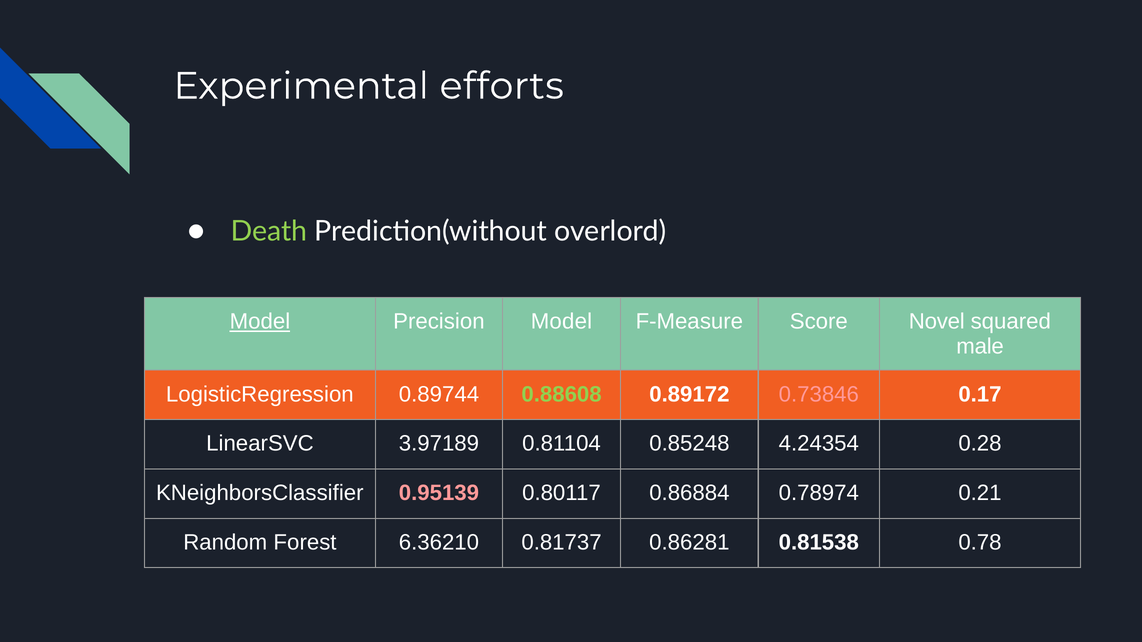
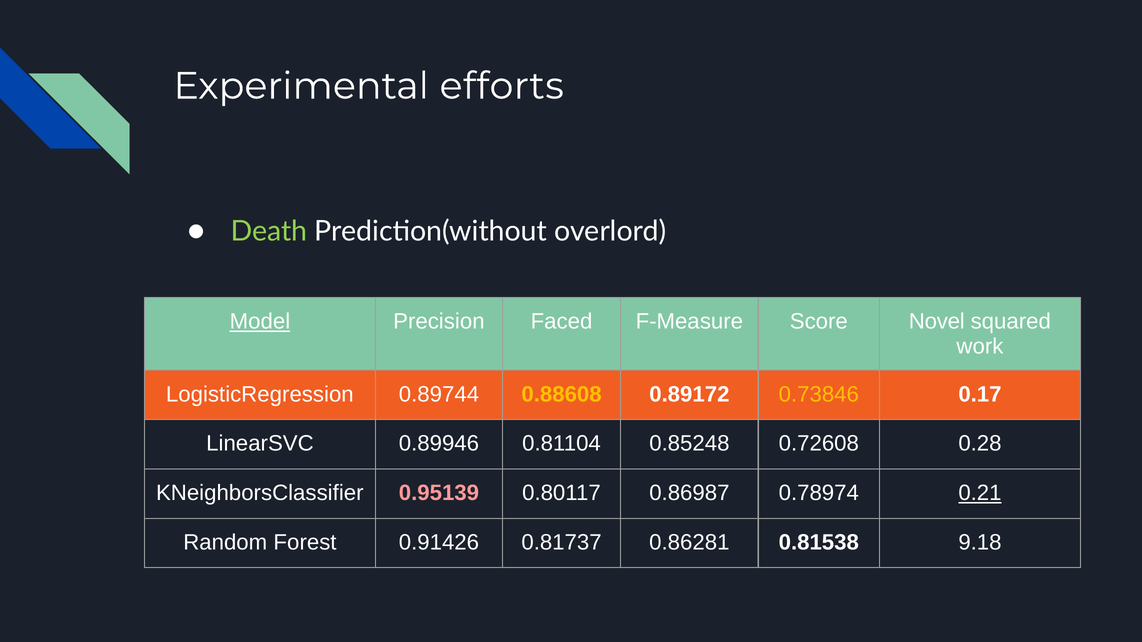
Precision Model: Model -> Faced (562, 322)
male: male -> work (980, 347)
0.88608 colour: light green -> yellow (562, 394)
0.73846 colour: pink -> yellow (819, 394)
3.97189: 3.97189 -> 0.89946 (439, 444)
4.24354: 4.24354 -> 0.72608 (819, 444)
0.86884: 0.86884 -> 0.86987 (689, 493)
0.21 underline: none -> present (980, 493)
6.36210: 6.36210 -> 0.91426 (439, 543)
0.78: 0.78 -> 9.18 (980, 543)
